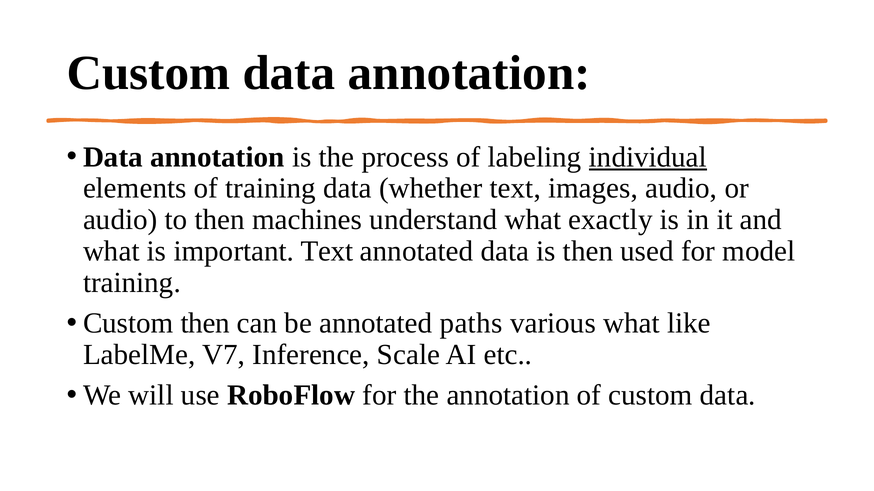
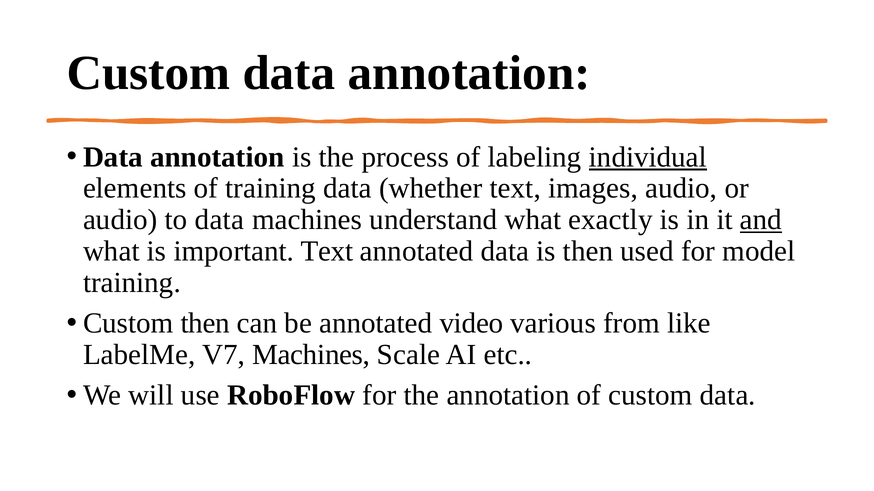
to then: then -> data (220, 220)
and underline: none -> present (761, 220)
paths: paths -> video (471, 324)
various what: what -> from (631, 324)
V7 Inference: Inference -> Machines (311, 355)
